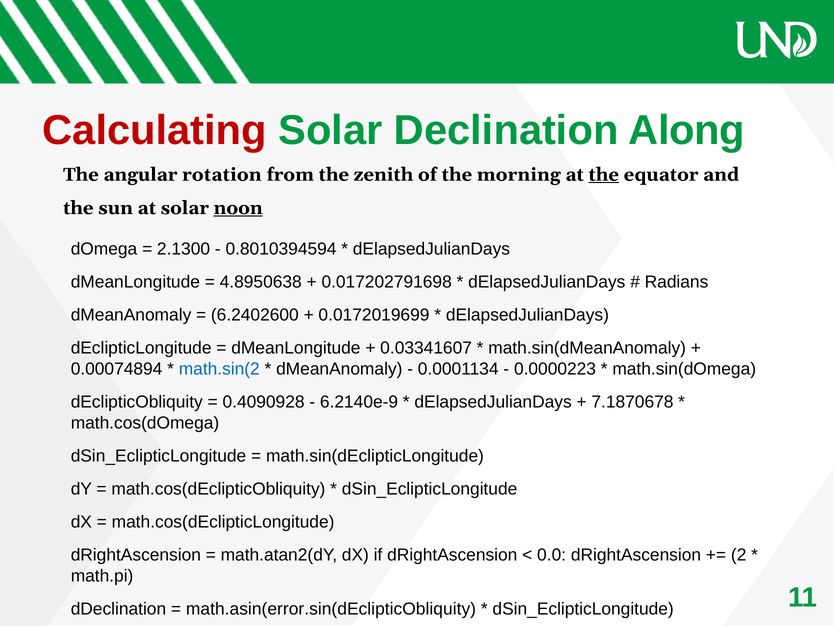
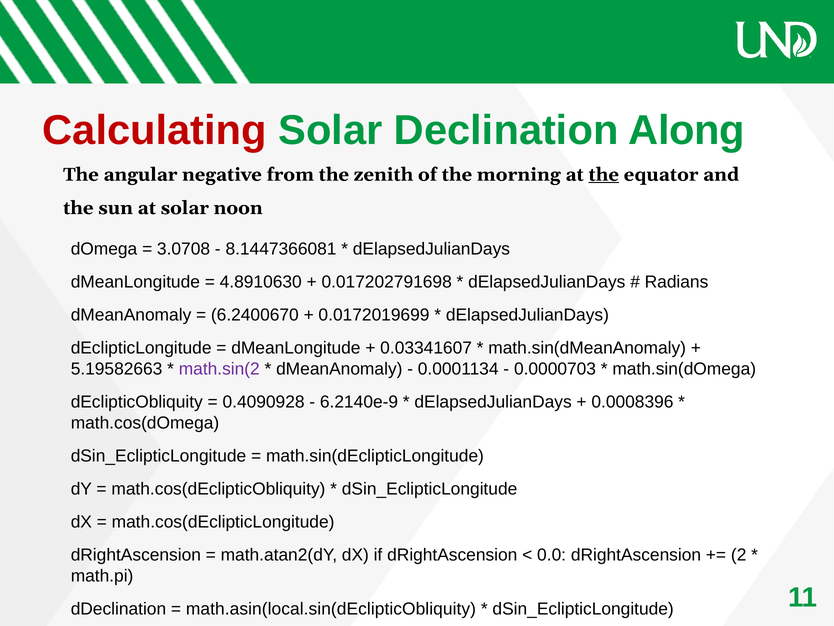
rotation: rotation -> negative (222, 174)
noon underline: present -> none (238, 208)
2.1300: 2.1300 -> 3.0708 (184, 249)
0.8010394594: 0.8010394594 -> 8.1447366081 (281, 249)
4.8950638: 4.8950638 -> 4.8910630 (261, 282)
6.2402600: 6.2402600 -> 6.2400670 (255, 315)
0.00074894: 0.00074894 -> 5.19582663 (117, 369)
math.sin(2 colour: blue -> purple (219, 369)
0.0000223: 0.0000223 -> 0.0000703 (555, 369)
7.1870678: 7.1870678 -> 0.0008396 (632, 402)
math.asin(error.sin(dEclipticObliquity: math.asin(error.sin(dEclipticObliquity -> math.asin(local.sin(dEclipticObliquity (331, 608)
